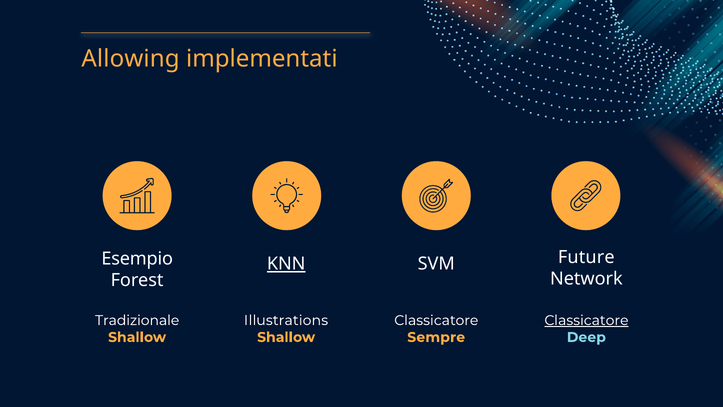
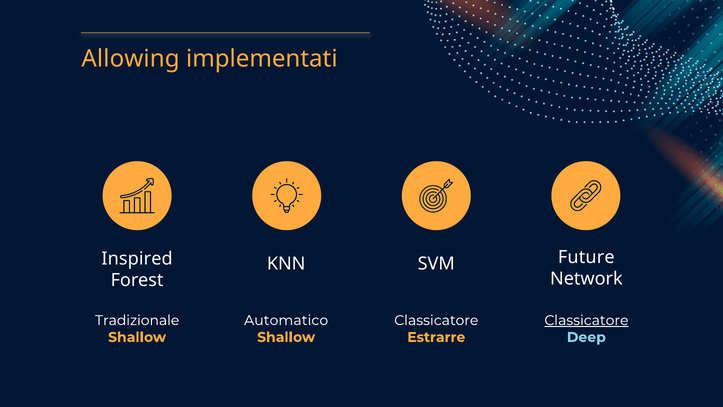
Esempio: Esempio -> Inspired (137, 259)
KNN underline: present -> none (286, 264)
Illustrations: Illustrations -> Automatico (286, 320)
Sempre: Sempre -> Estrarre (436, 337)
